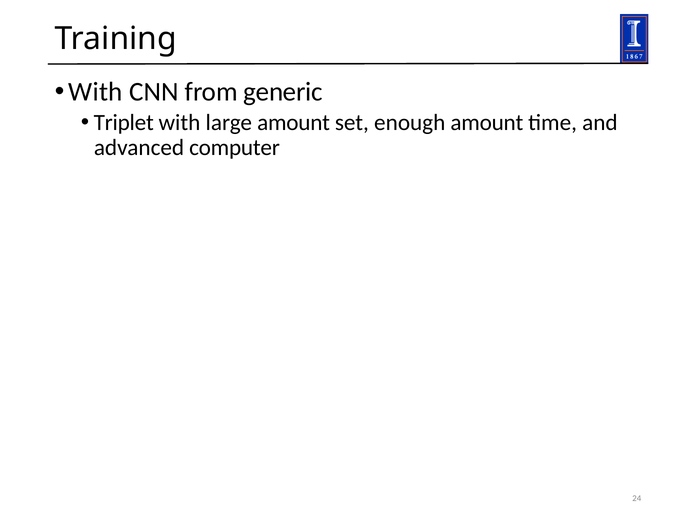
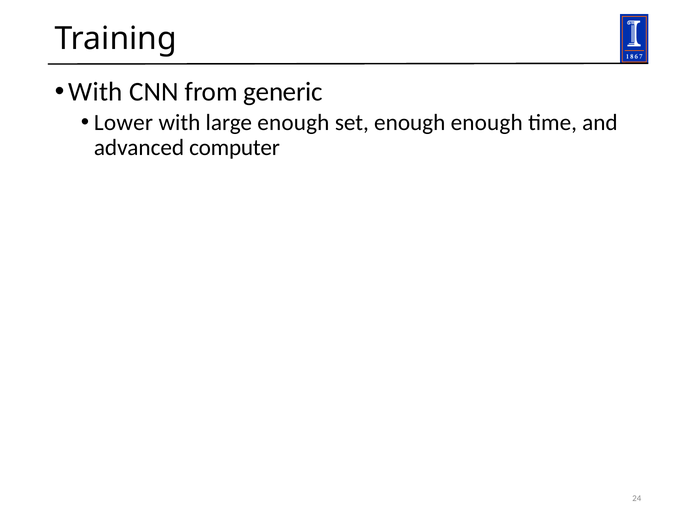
Triplet: Triplet -> Lower (123, 122)
large amount: amount -> enough (293, 122)
enough amount: amount -> enough (487, 122)
